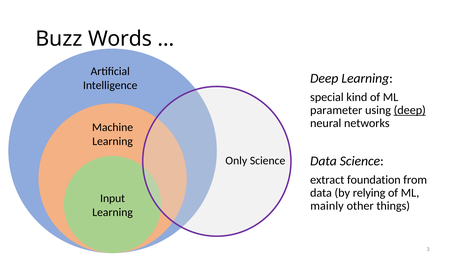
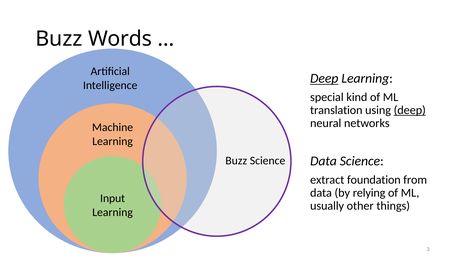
Deep underline: none -> present (324, 79)
parameter: parameter -> translation (336, 110)
Only: Only -> Buzz (236, 161)
mainly: mainly -> usually (327, 206)
